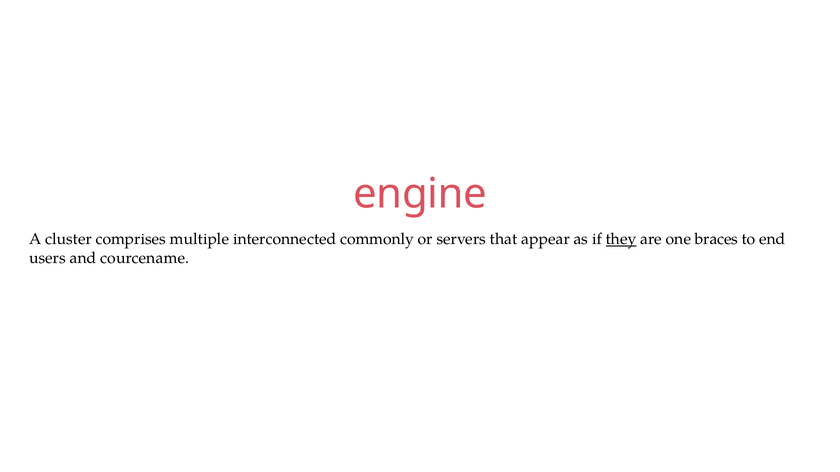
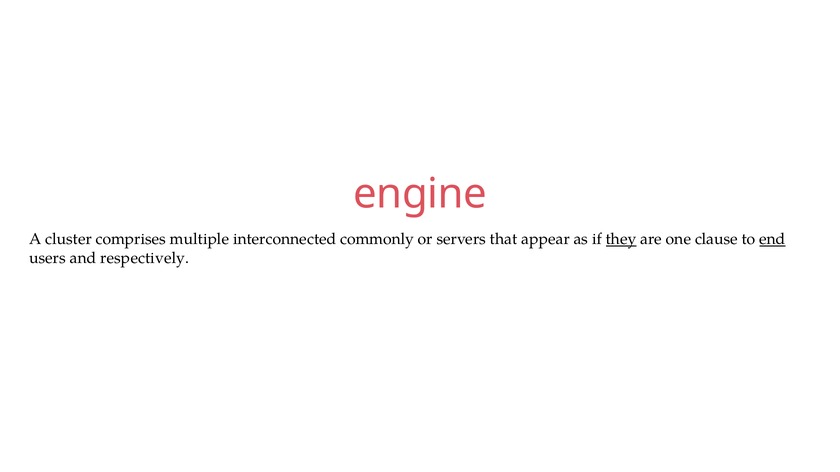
braces: braces -> clause (716, 239)
end underline: none -> present (772, 239)
courcename: courcename -> respectively (145, 258)
